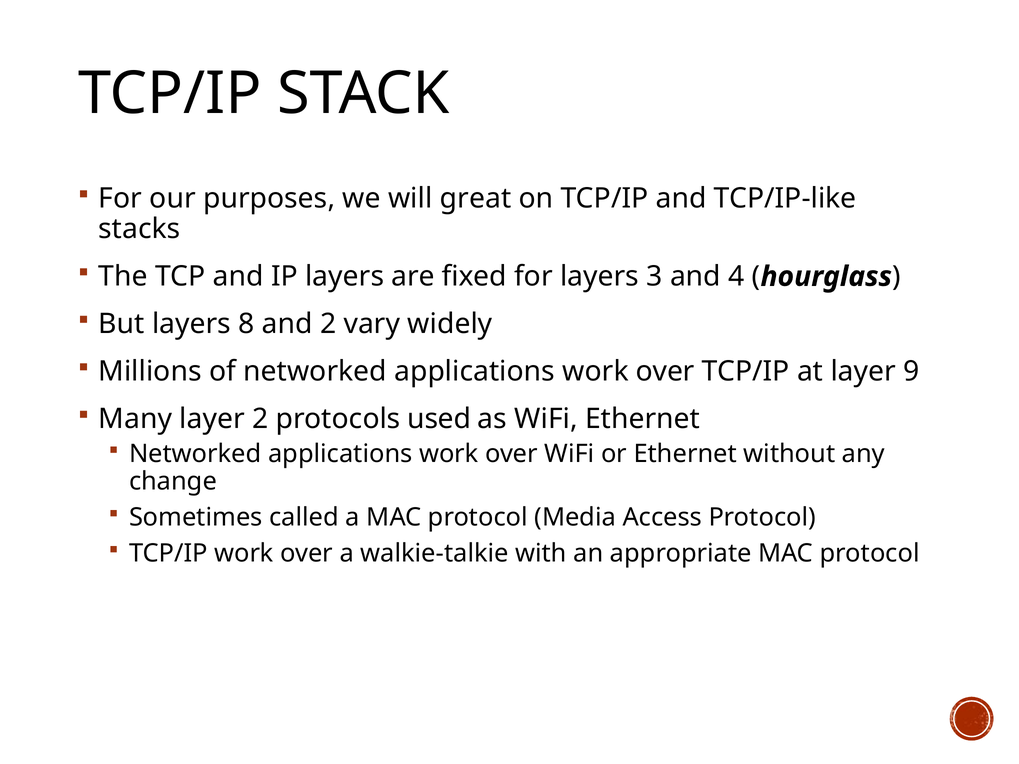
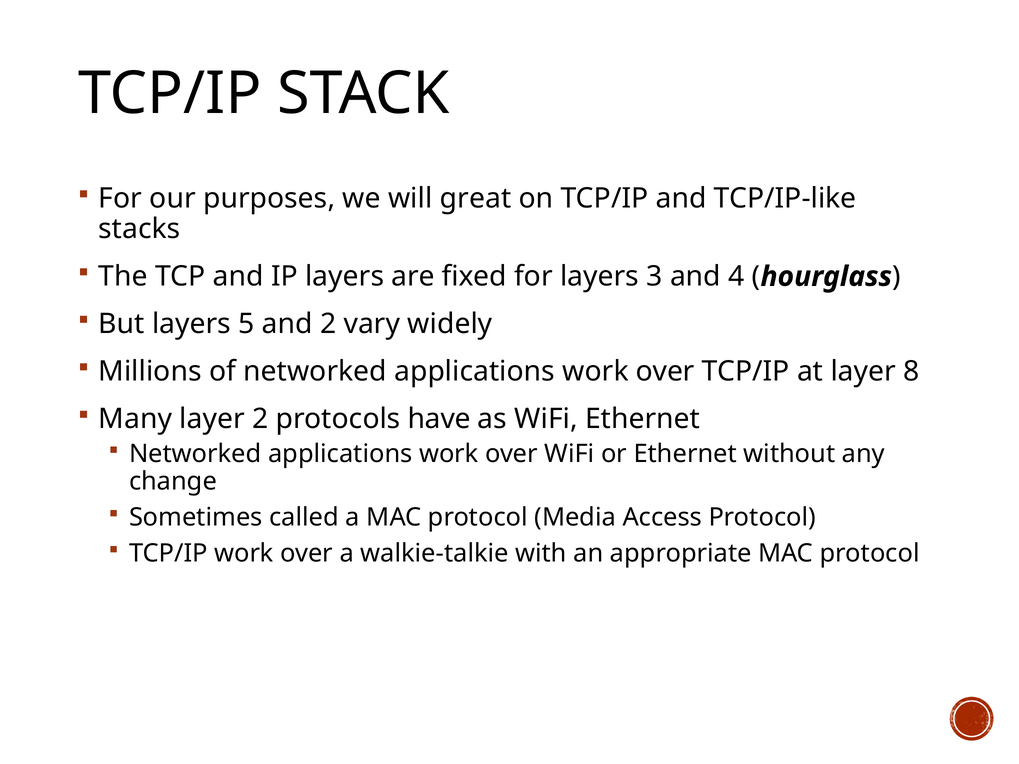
8: 8 -> 5 (246, 324)
9: 9 -> 8 (911, 372)
used: used -> have (439, 419)
